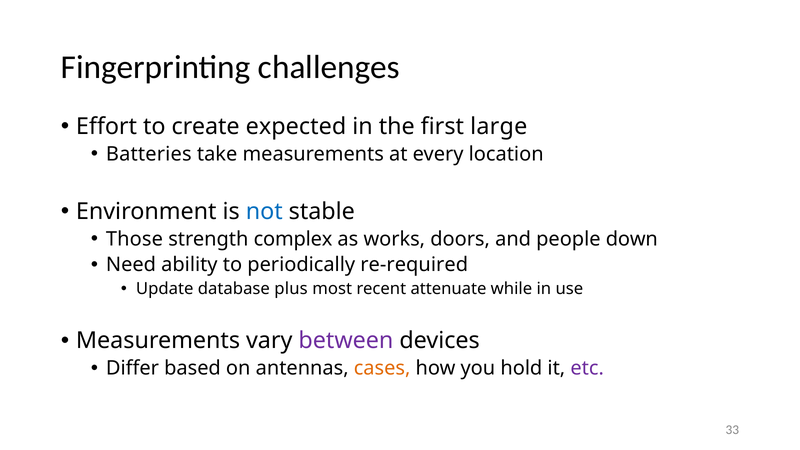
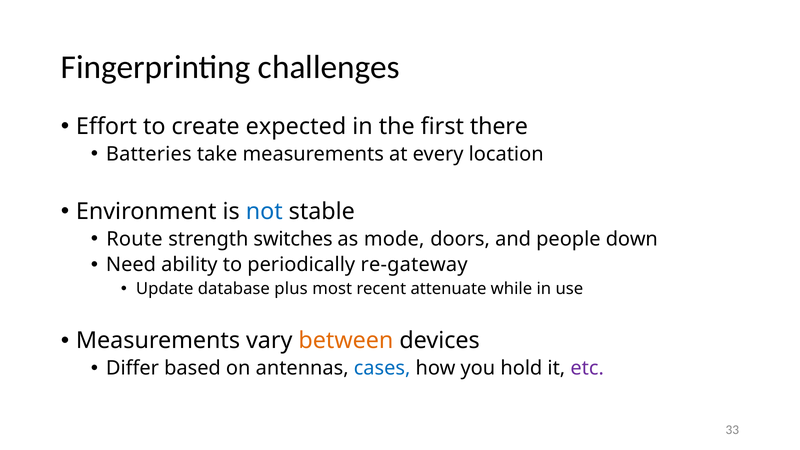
large: large -> there (499, 126)
Those: Those -> Route (134, 239)
complex: complex -> switches (293, 239)
works: works -> mode (394, 239)
re-required: re-required -> re-gateway (414, 265)
between colour: purple -> orange (346, 341)
cases colour: orange -> blue (382, 368)
